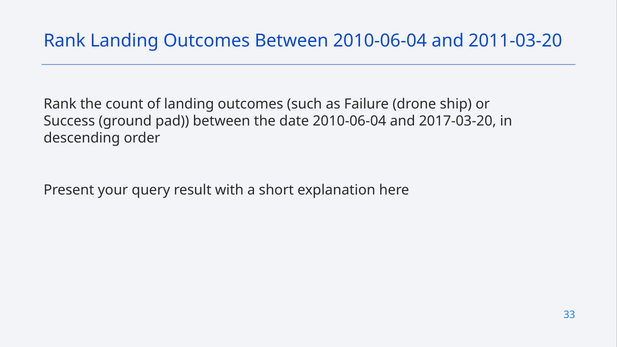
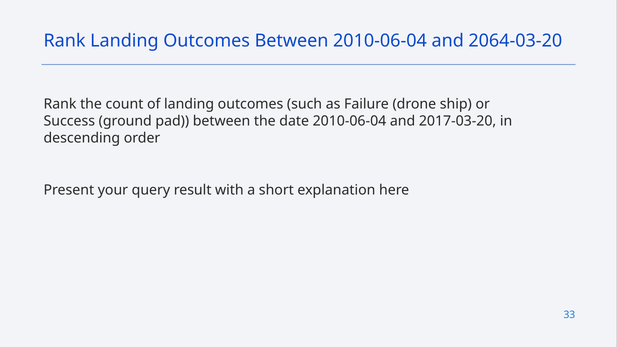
2011-03-20: 2011-03-20 -> 2064-03-20 (515, 41)
